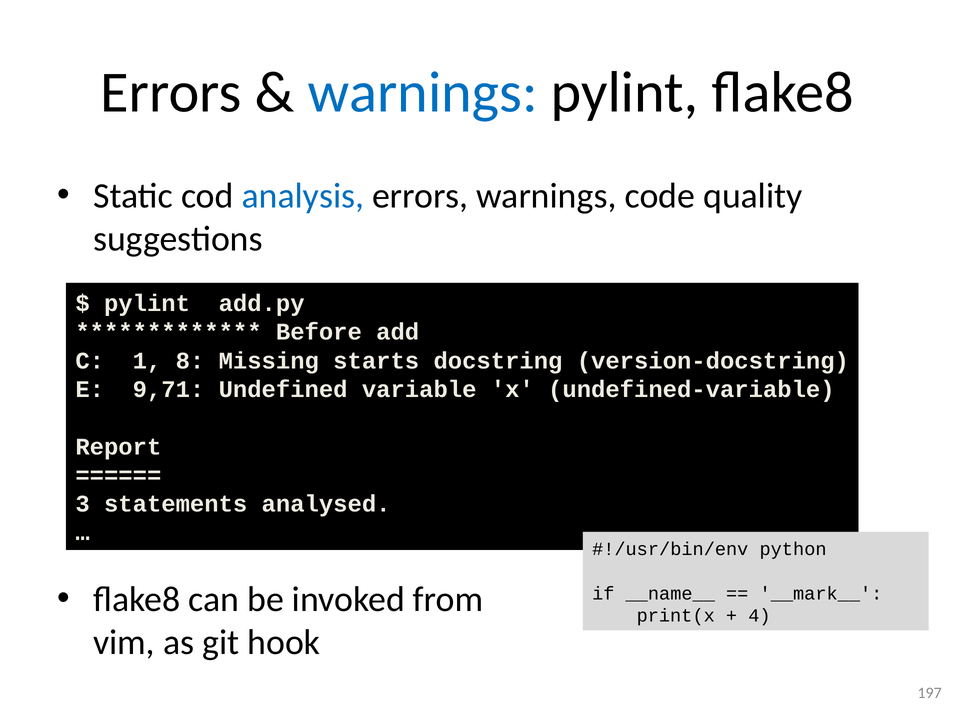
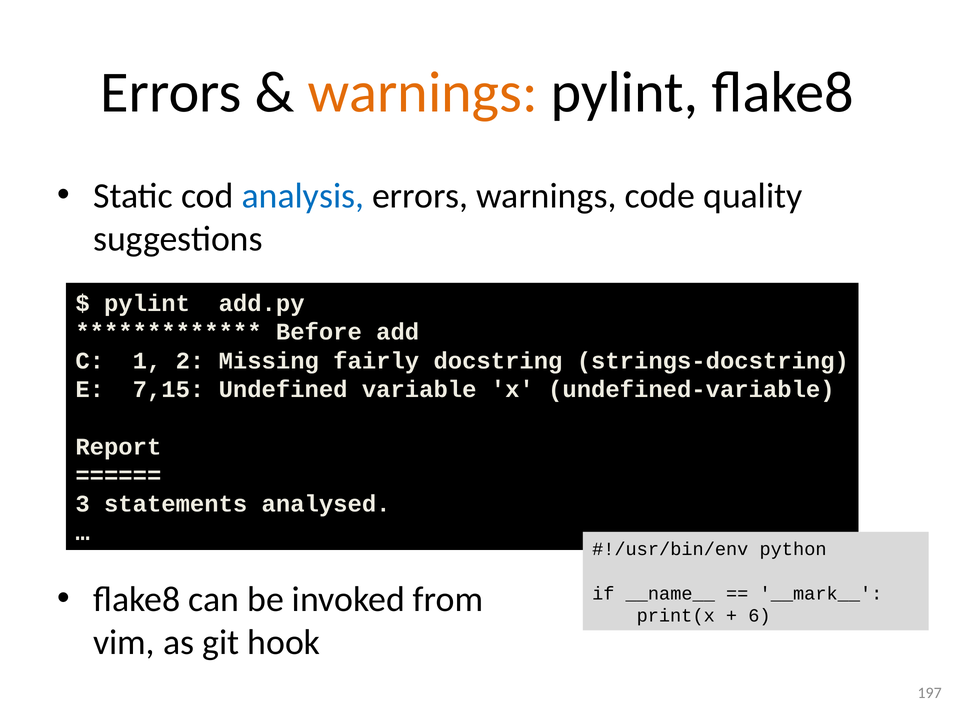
warnings colour: blue -> orange (423, 92)
8: 8 -> 2 (190, 361)
starts: starts -> fairly (376, 361)
version-docstring: version-docstring -> strings-docstring (713, 361)
9,71: 9,71 -> 7,15 (168, 390)
4: 4 -> 6 (759, 616)
